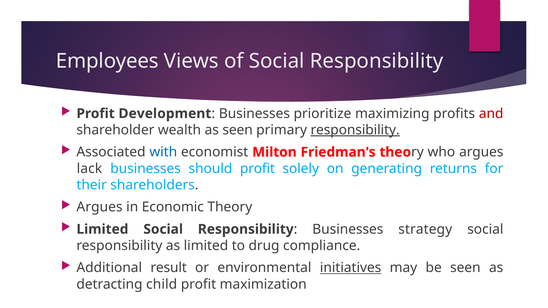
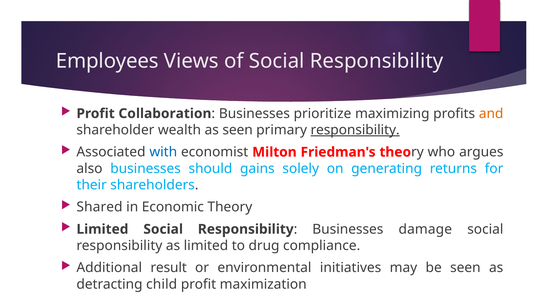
Development: Development -> Collaboration (165, 114)
and colour: red -> orange (491, 114)
lack: lack -> also (90, 169)
should profit: profit -> gains (257, 169)
Argues: Argues -> Shared (100, 207)
strategy: strategy -> damage (425, 229)
initiatives underline: present -> none (351, 268)
